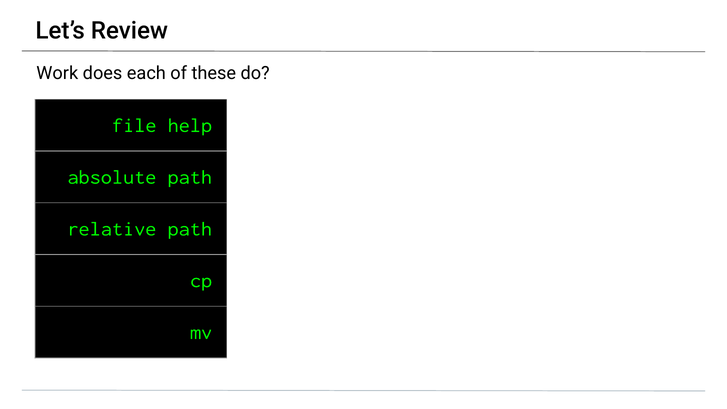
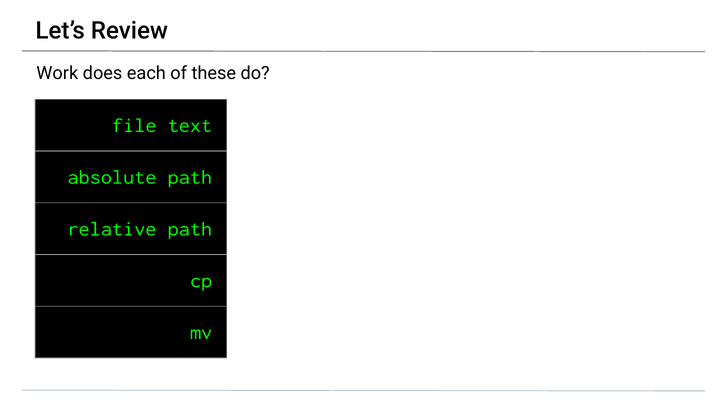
help: help -> text (190, 125)
